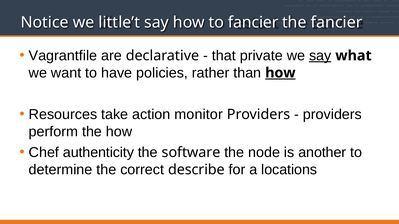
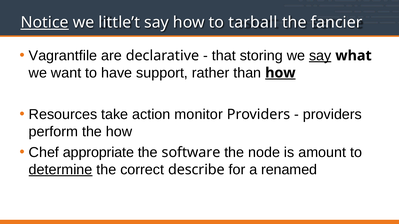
Notice underline: none -> present (45, 22)
to fancier: fancier -> tarball (253, 22)
private: private -> storing (261, 56)
policies: policies -> support (162, 73)
authenticity: authenticity -> appropriate (98, 153)
another: another -> amount (322, 153)
determine underline: none -> present (61, 170)
locations: locations -> renamed (289, 170)
